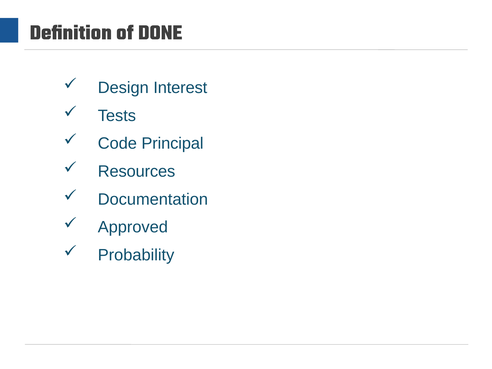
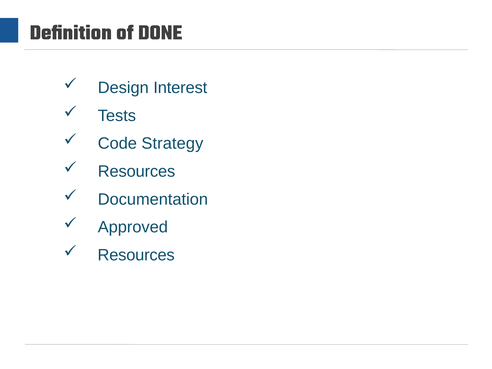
Principal: Principal -> Strategy (172, 144)
Probability: Probability -> Resources (136, 255)
